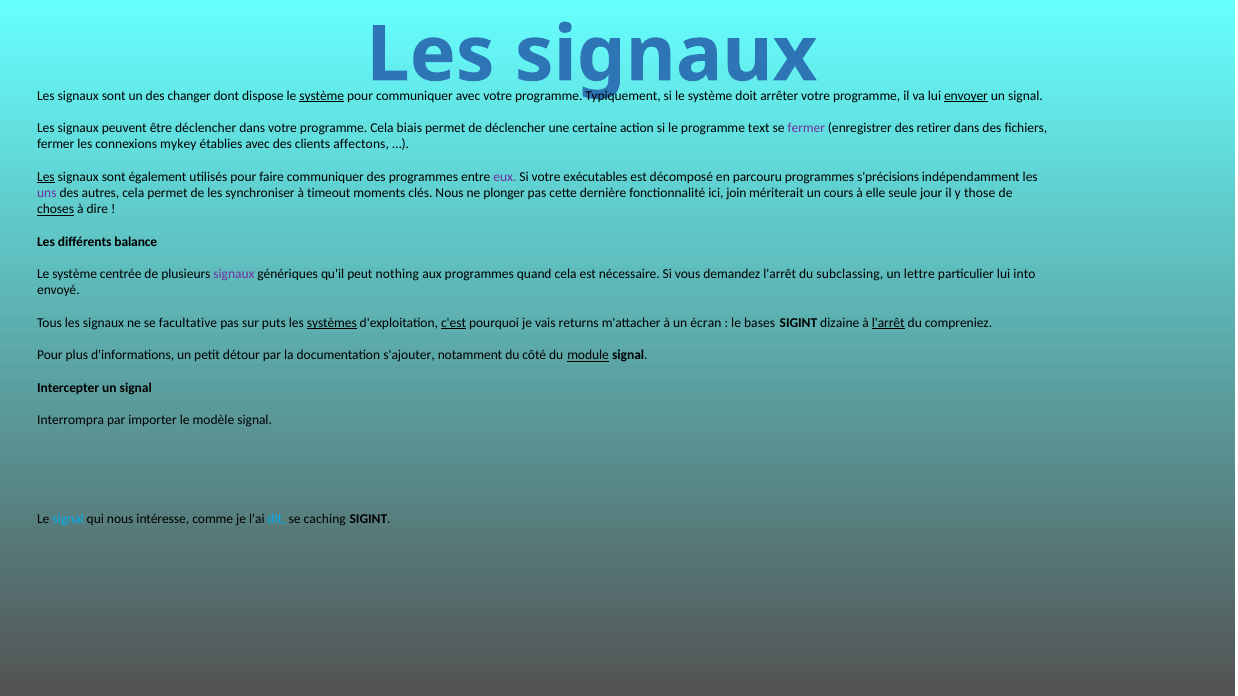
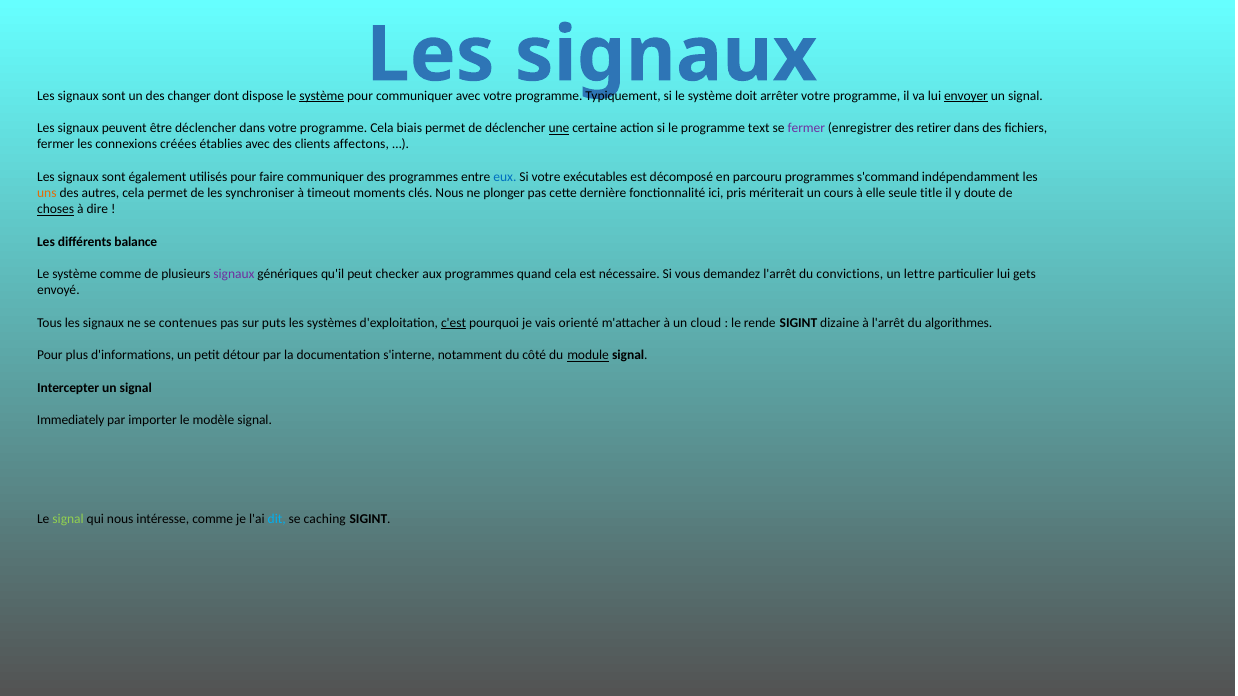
une underline: none -> present (559, 128)
mykey: mykey -> créées (178, 145)
Les underline: present -> none (46, 177)
eux colour: purple -> blue (505, 177)
s'précisions: s'précisions -> s'command (888, 177)
uns colour: purple -> orange (47, 193)
join: join -> pris (736, 193)
jour: jour -> title (931, 193)
those: those -> doute (980, 193)
système centrée: centrée -> comme (121, 274)
nothing: nothing -> checker (397, 274)
subclassing: subclassing -> convictions (850, 274)
into: into -> gets (1025, 274)
facultative: facultative -> contenues (188, 323)
systèmes underline: present -> none (332, 323)
returns: returns -> orienté (579, 323)
écran: écran -> cloud (706, 323)
bases: bases -> rende (760, 323)
l'arrêt underline: present -> none (888, 323)
compreniez: compreniez -> algorithmes (959, 323)
s'ajouter: s'ajouter -> s'interne (409, 356)
Interrompra: Interrompra -> Immediately (71, 421)
signal colour: light blue -> light green (68, 519)
